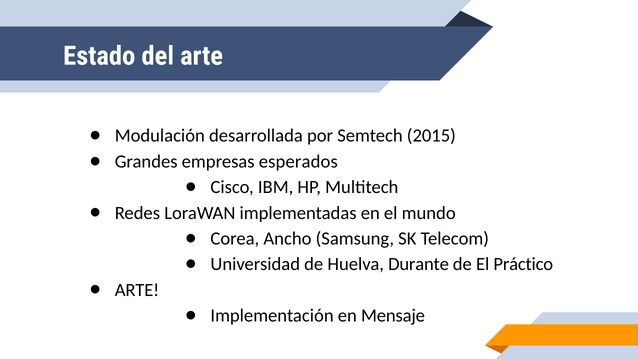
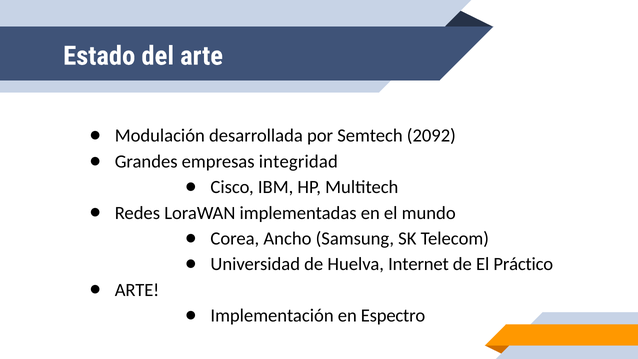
2015: 2015 -> 2092 (431, 136)
esperados: esperados -> integridad (298, 161)
Durante: Durante -> Internet (418, 264)
Mensaje: Mensaje -> Espectro (393, 315)
